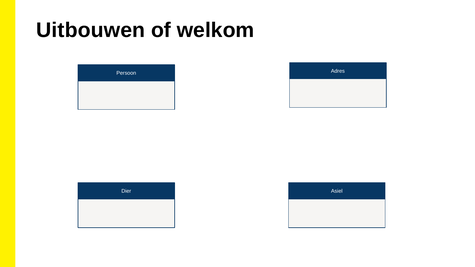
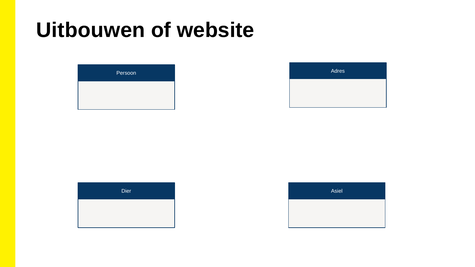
welkom: welkom -> website (216, 30)
